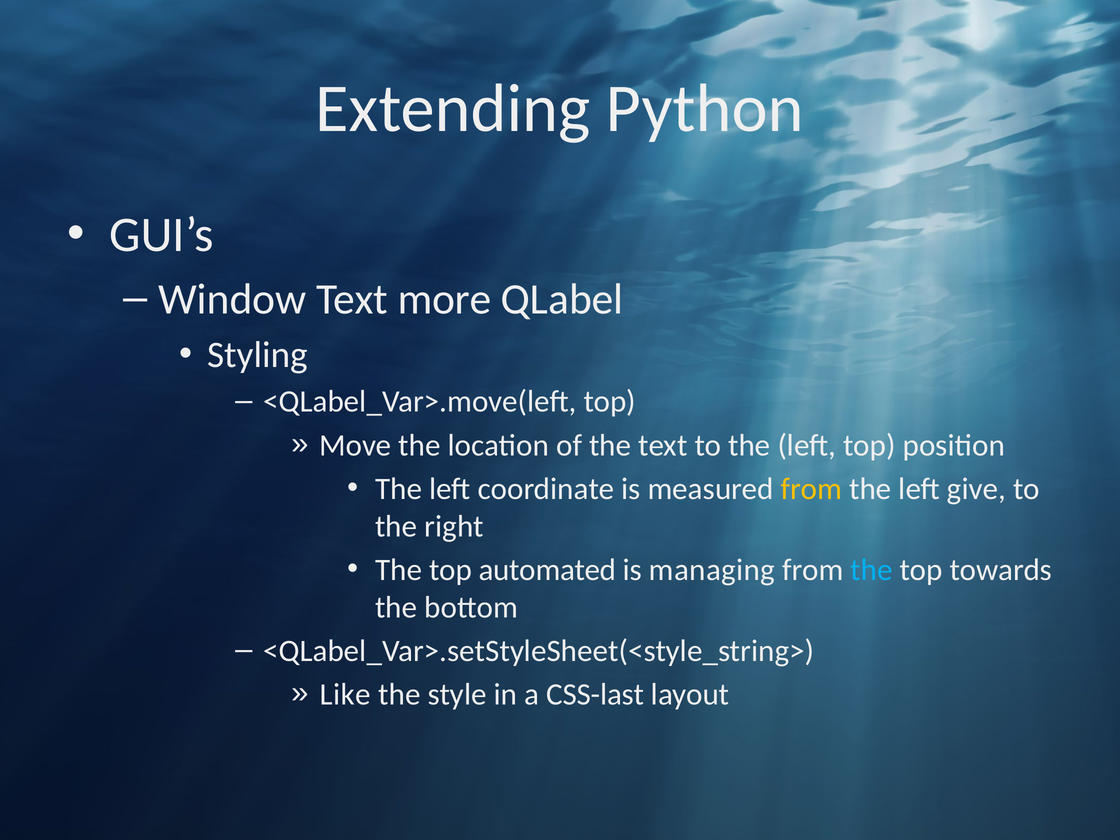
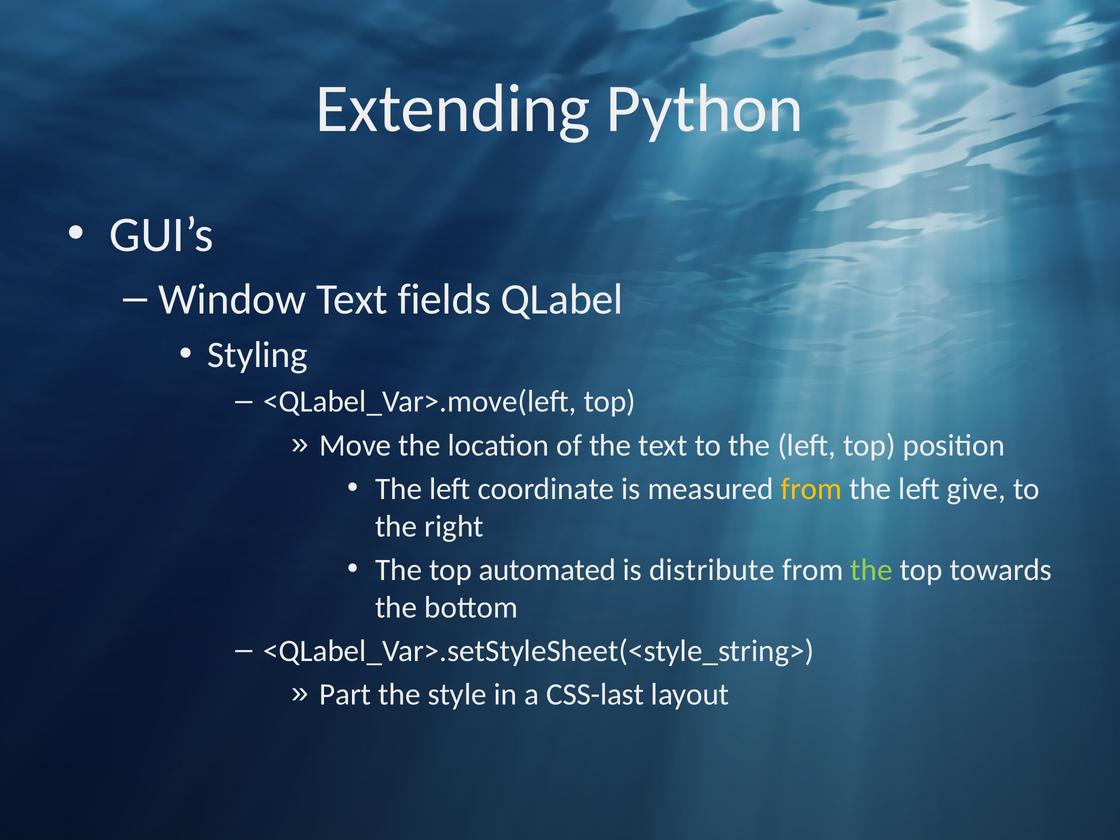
more: more -> fields (444, 299)
managing: managing -> distribute (712, 570)
the colour: light blue -> light green (872, 570)
Like: Like -> Part (345, 694)
